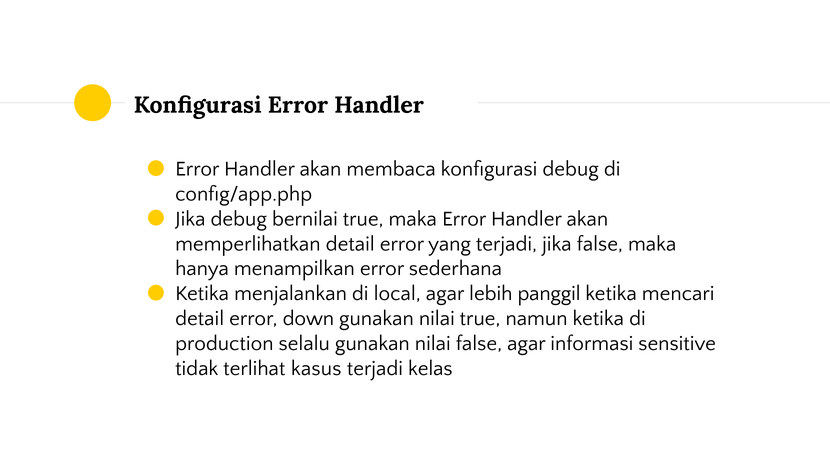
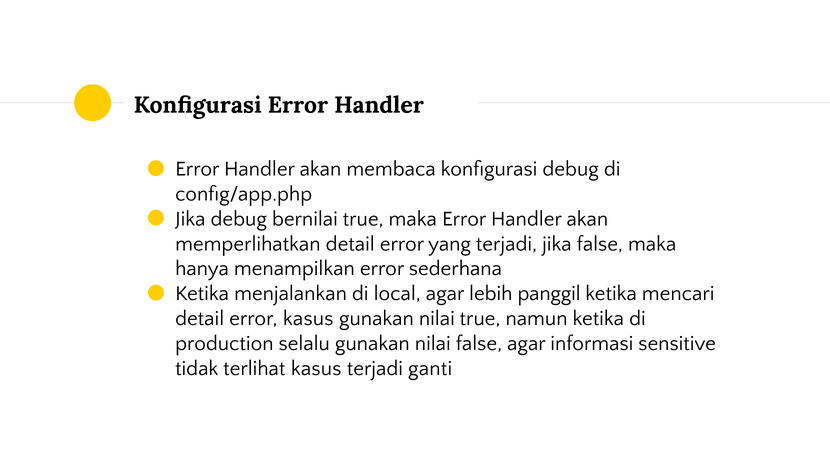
error down: down -> kasus (308, 318)
kelas: kelas -> ganti (430, 368)
